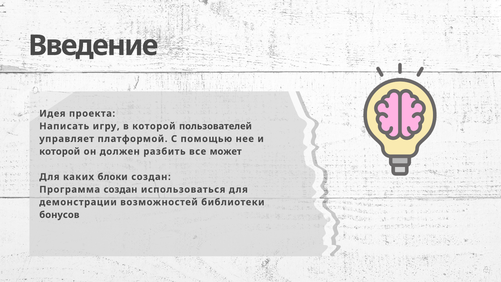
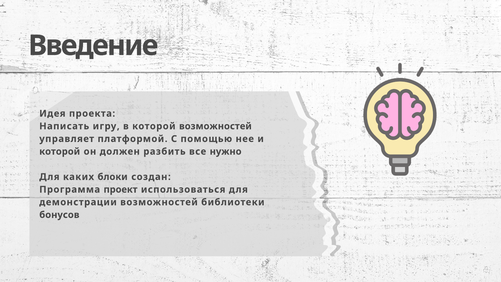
которой пользователей: пользователей -> возможностей (215, 126)
может: может -> нужно (226, 151)
Программа создан: создан -> проект (121, 189)
